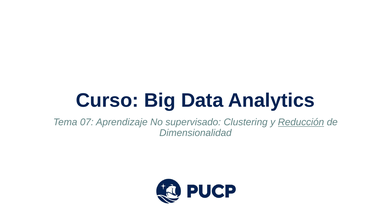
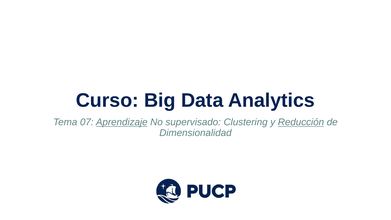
Aprendizaje underline: none -> present (122, 122)
